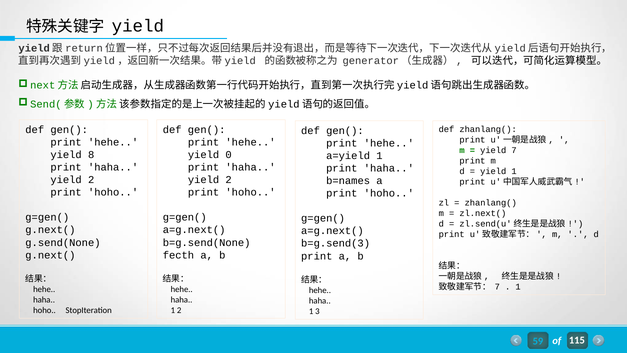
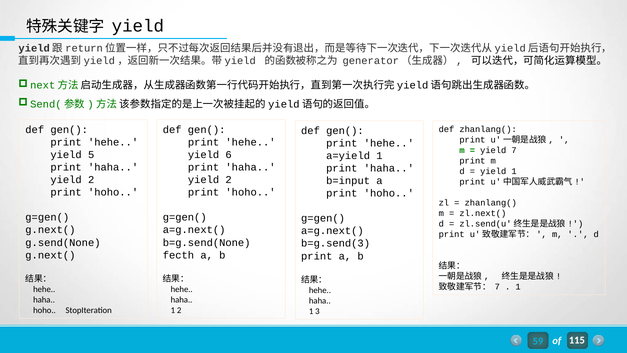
8: 8 -> 5 (91, 155)
0: 0 -> 6 (229, 155)
b=names: b=names -> b=input (348, 181)
